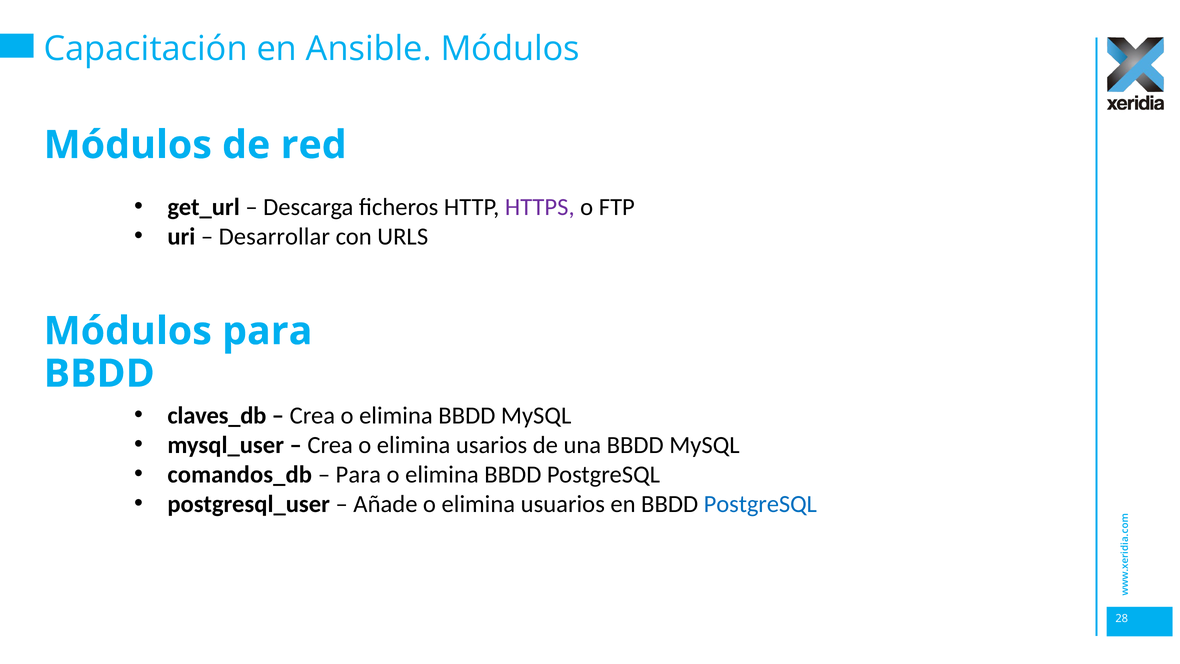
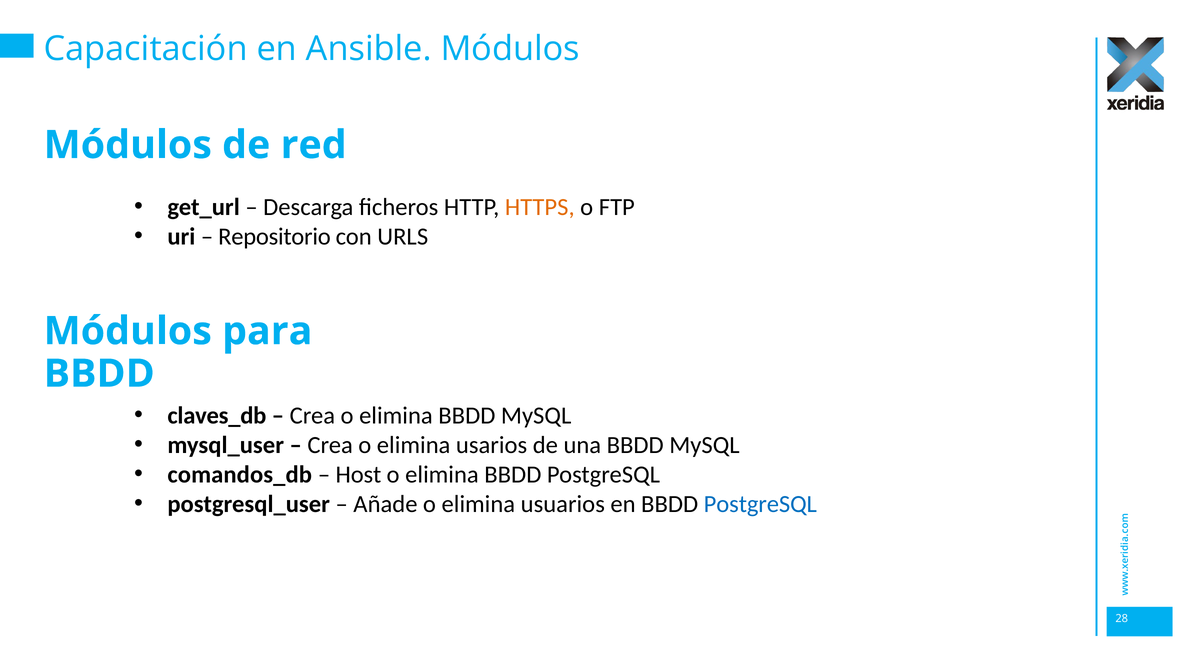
HTTPS colour: purple -> orange (540, 207)
Desarrollar: Desarrollar -> Repositorio (274, 237)
Para: Para -> Host (358, 474)
